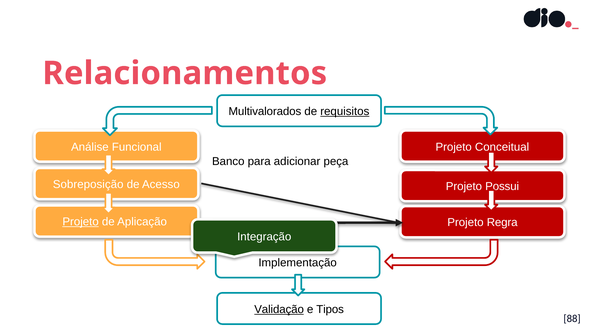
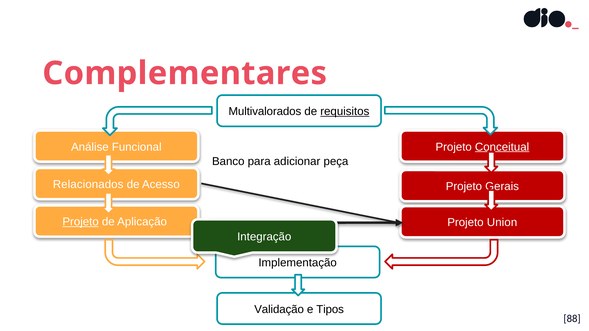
Relacionamentos: Relacionamentos -> Complementares (185, 73)
Conceitual underline: none -> present (502, 147)
Sobreposição: Sobreposição -> Relacionados (88, 185)
Possui: Possui -> Gerais (502, 187)
Regra: Regra -> Union (502, 223)
Validação underline: present -> none (279, 310)
